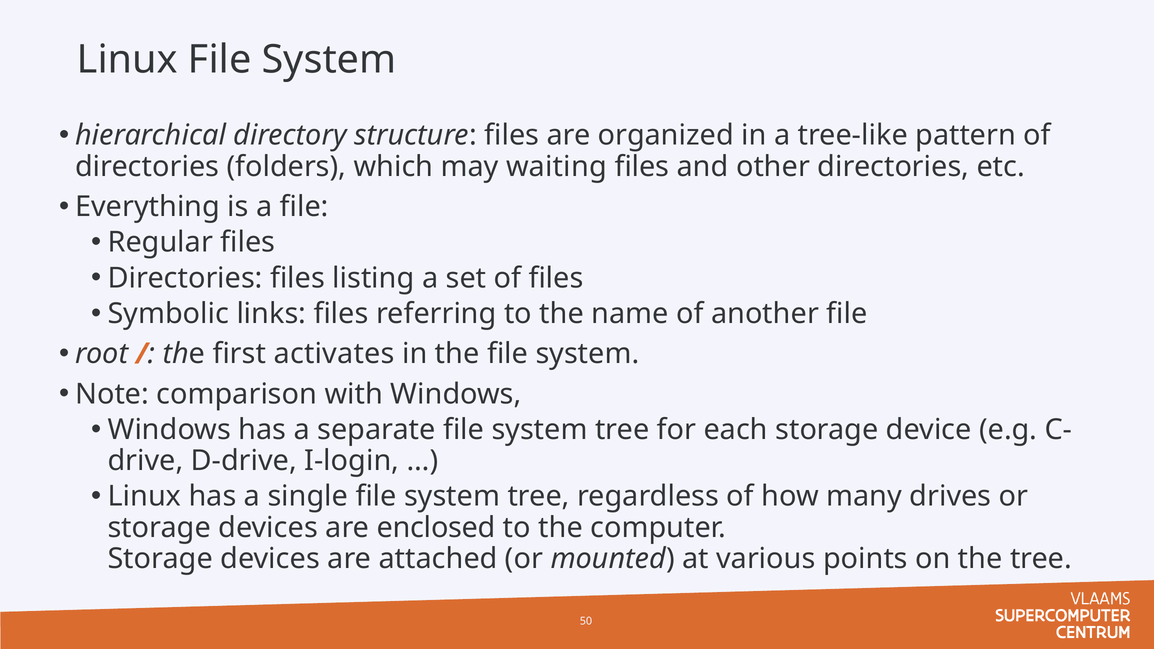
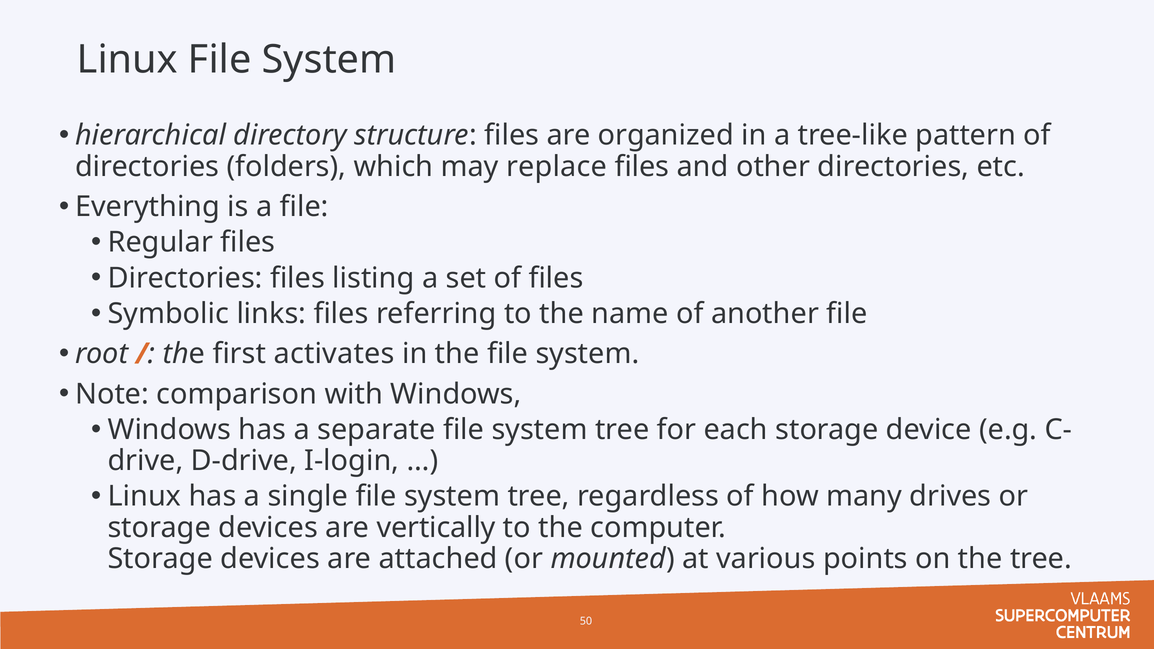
waiting: waiting -> replace (556, 167)
enclosed: enclosed -> vertically (436, 528)
